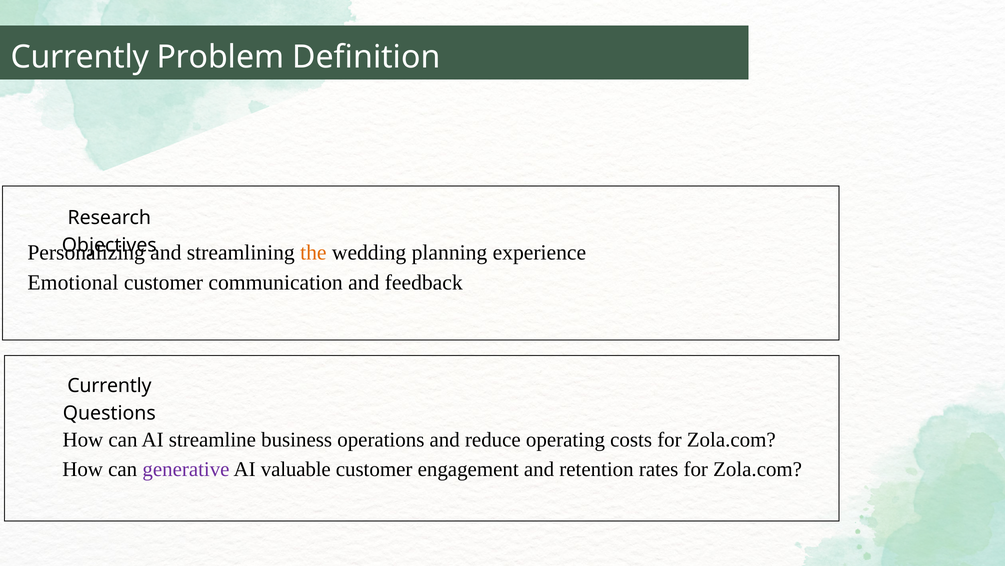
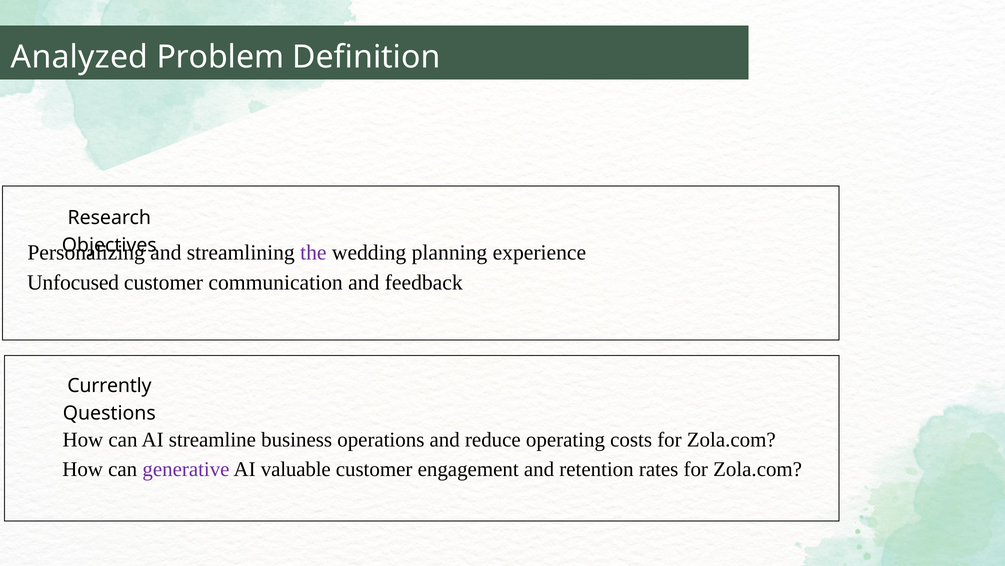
Currently: Currently -> Analyzed (80, 57)
the colour: orange -> purple (313, 252)
Emotional: Emotional -> Unfocused (73, 282)
